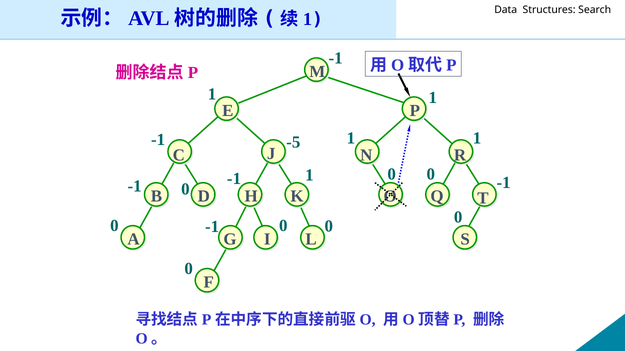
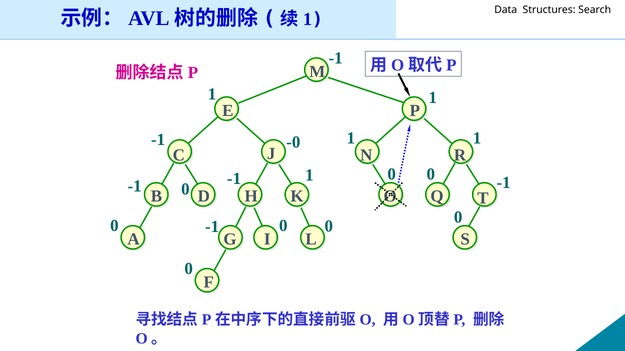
-5: -5 -> -0 (293, 142)
